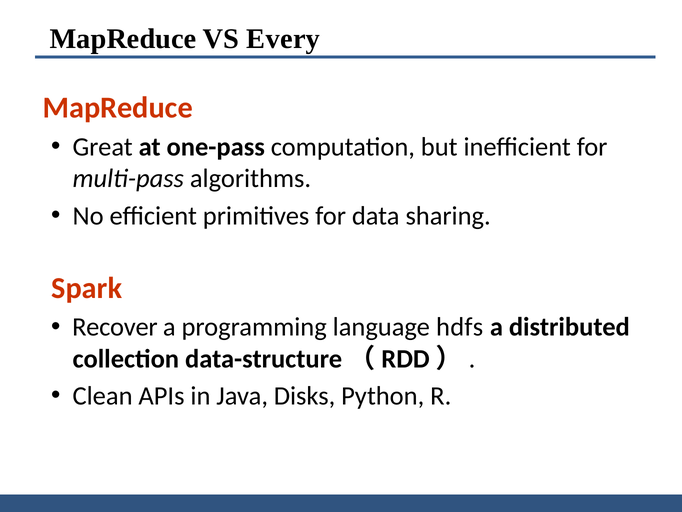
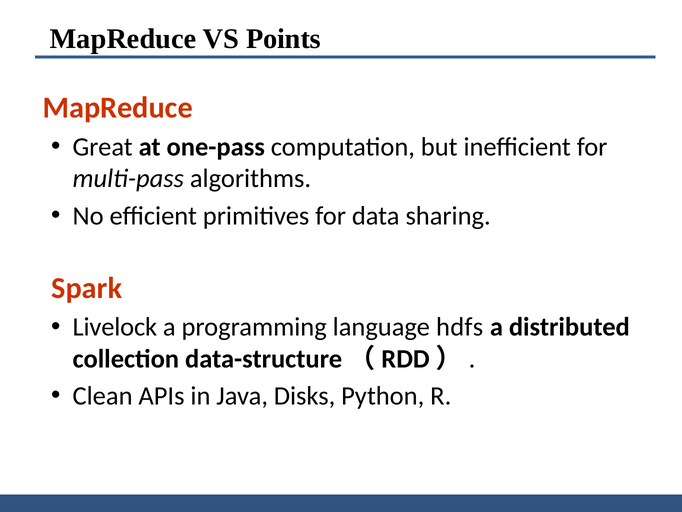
Every: Every -> Points (284, 39)
Recover: Recover -> Livelock (115, 327)
